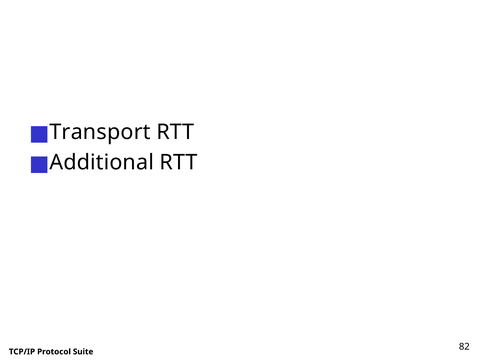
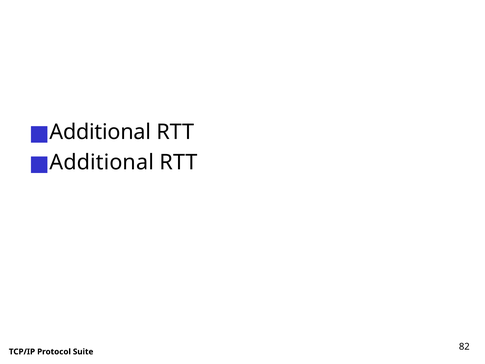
Transport: Transport -> Additional (100, 132)
